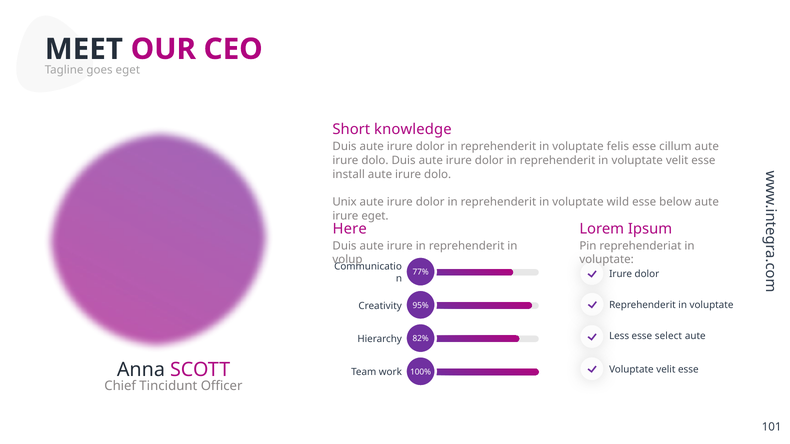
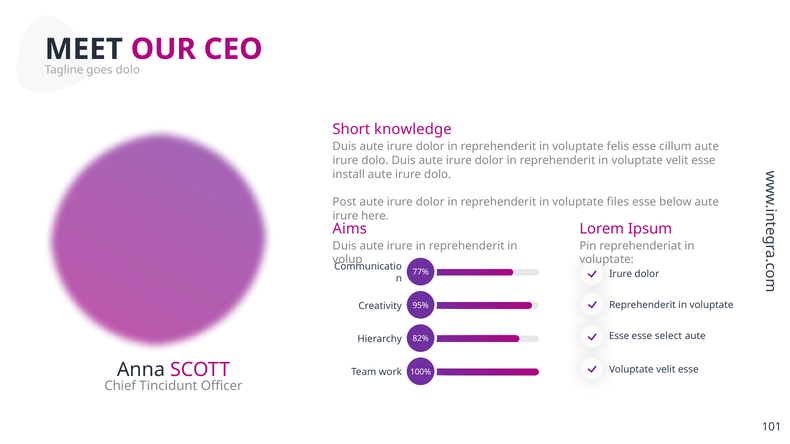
eget: eget -> dolo (128, 70)
Unix: Unix -> Post (344, 202)
wild: wild -> files (618, 202)
irure eget: eget -> here (375, 216)
Here: Here -> Aims (350, 229)
Less: Less -> Esse (619, 336)
